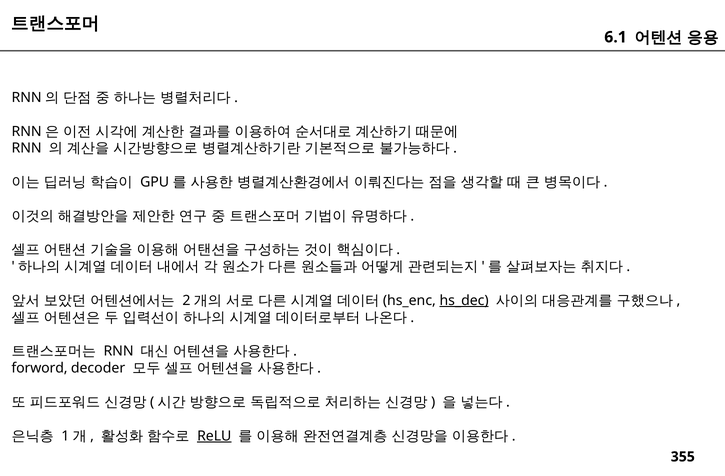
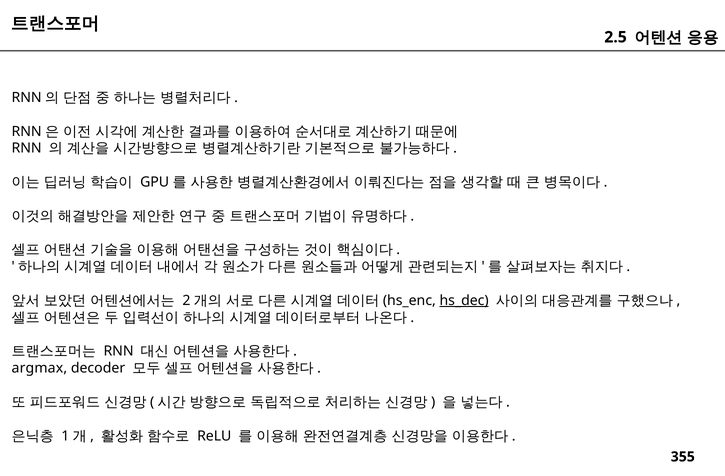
6.1: 6.1 -> 2.5 (616, 37)
forword: forword -> argmax (39, 368)
ReLU underline: present -> none (214, 436)
